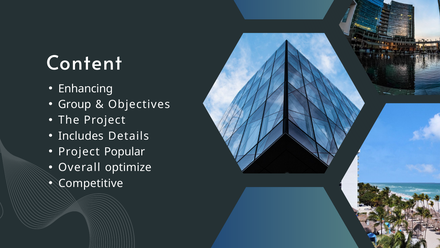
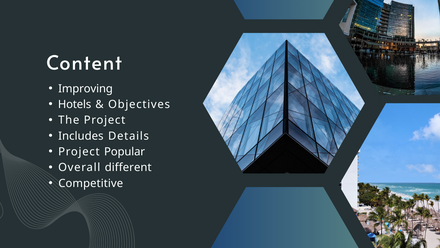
Enhancing: Enhancing -> Improving (85, 89)
Group: Group -> Hotels (75, 104)
optimize: optimize -> different (128, 167)
